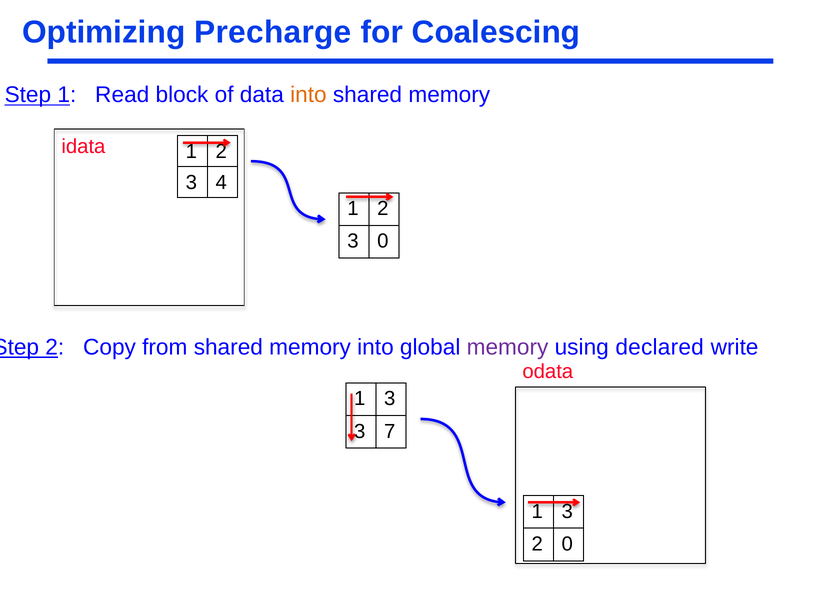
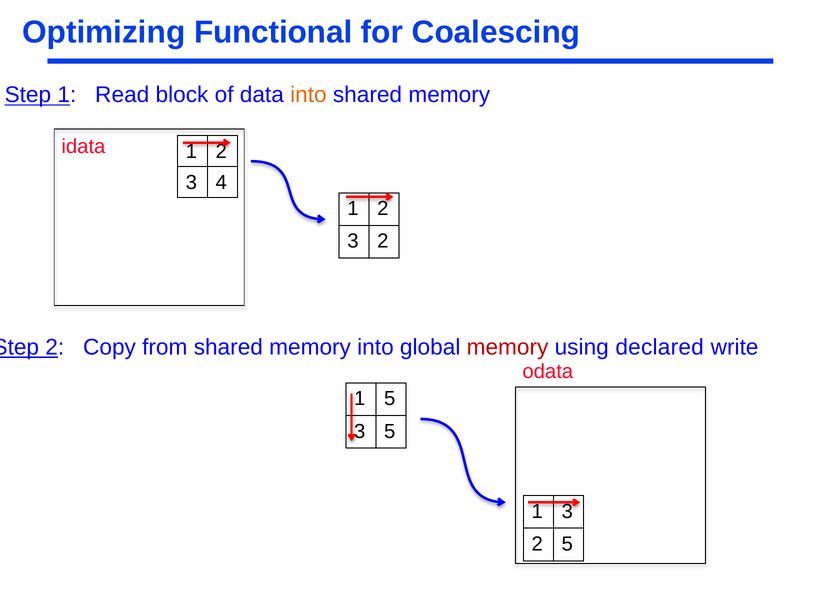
Precharge: Precharge -> Functional (273, 32)
0: 0 -> 2 (383, 241)
memory colour: purple -> red (508, 347)
3: 3 -> 5 (390, 398)
7: 7 -> 5 (390, 431)
2 0: 0 -> 5 (567, 544)
